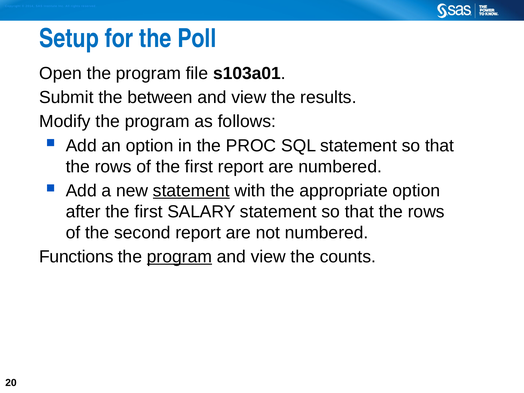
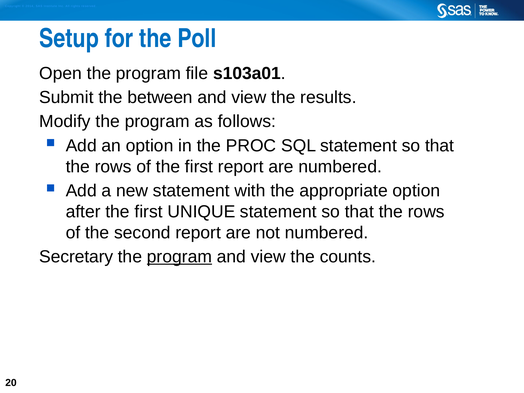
statement underline: present -> none (191, 191)
SALARY: SALARY -> UNIQUE (201, 212)
Functions: Functions -> Secretary (76, 257)
